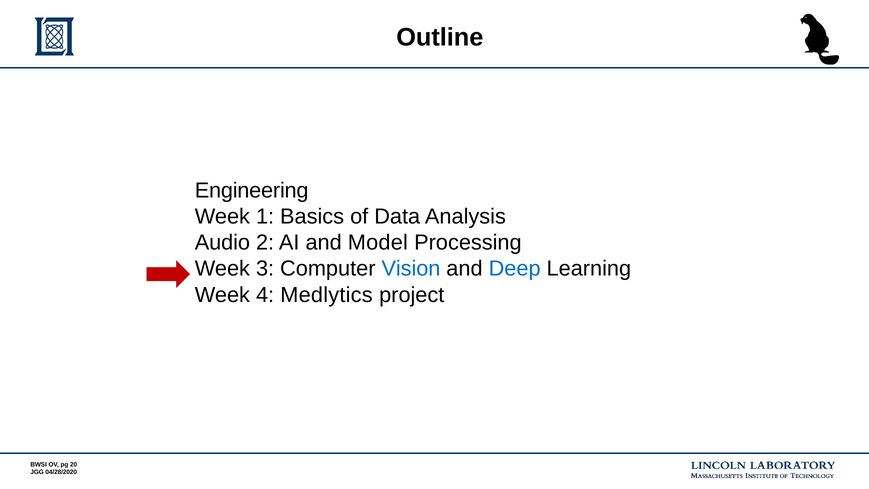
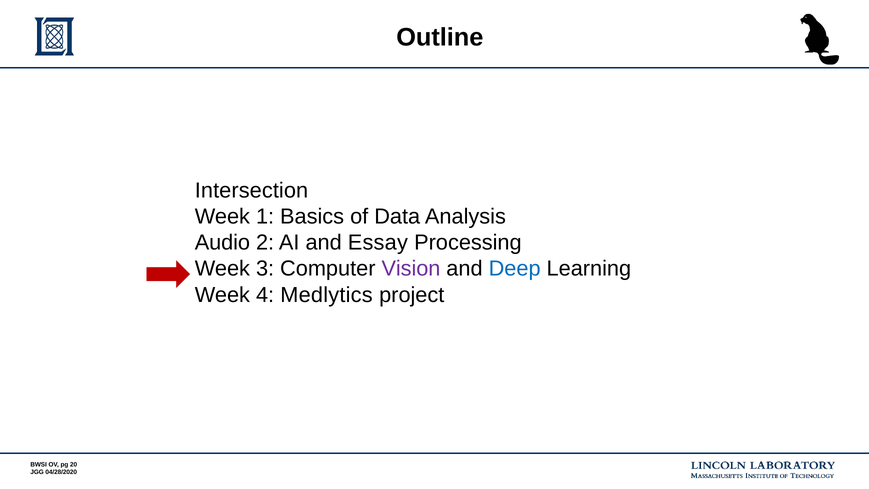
Engineering: Engineering -> Intersection (252, 191)
Model: Model -> Essay (378, 243)
Vision colour: blue -> purple (411, 269)
